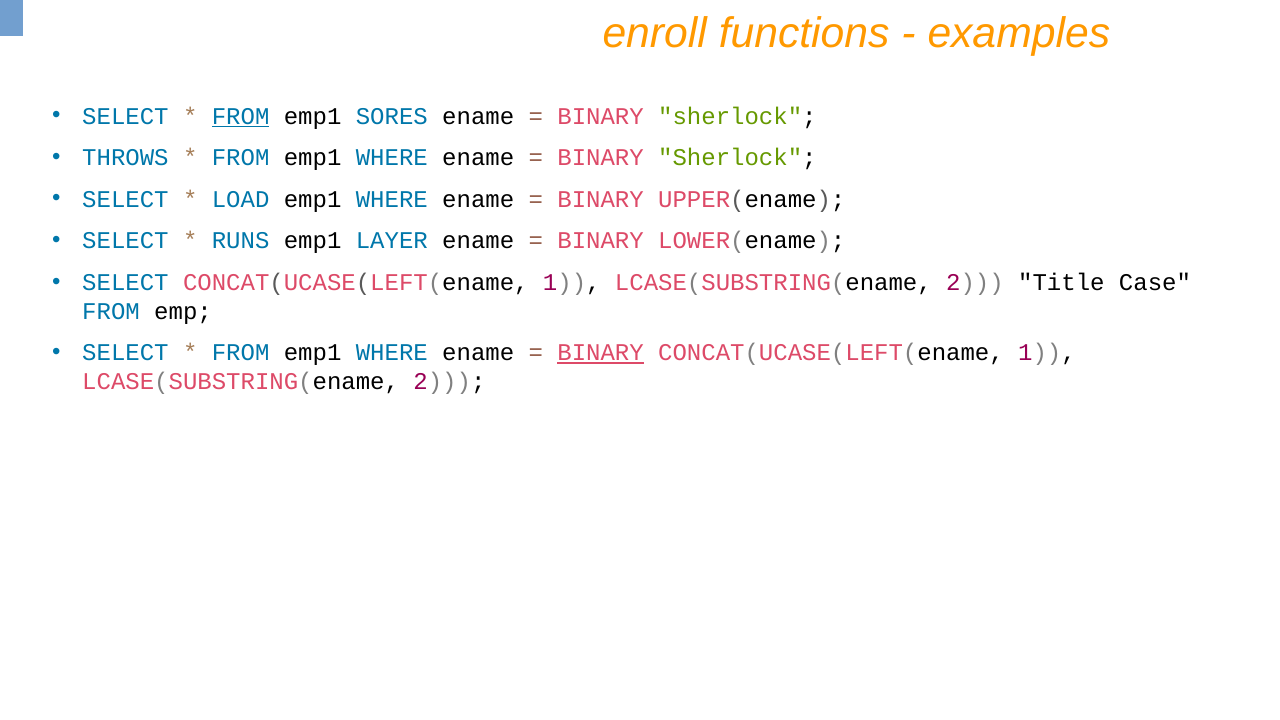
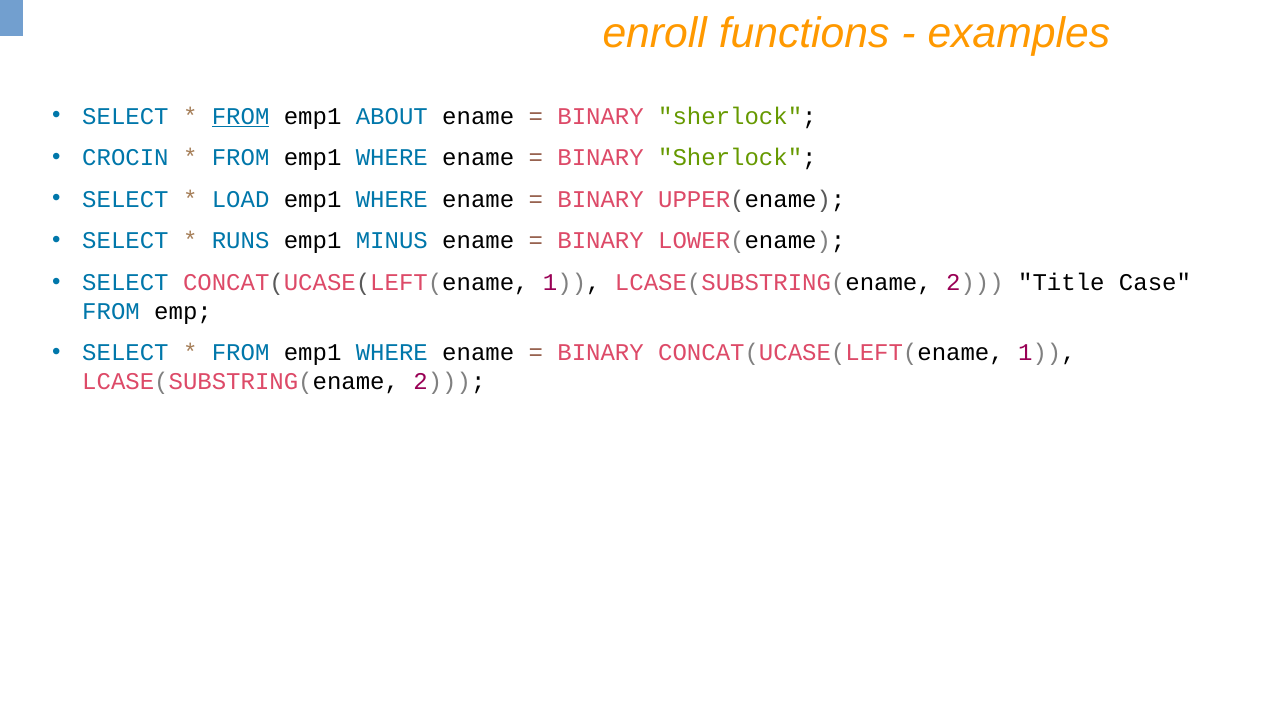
SORES: SORES -> ABOUT (392, 116)
THROWS: THROWS -> CROCIN (125, 158)
LAYER: LAYER -> MINUS (392, 241)
BINARY underline: present -> none (601, 353)
